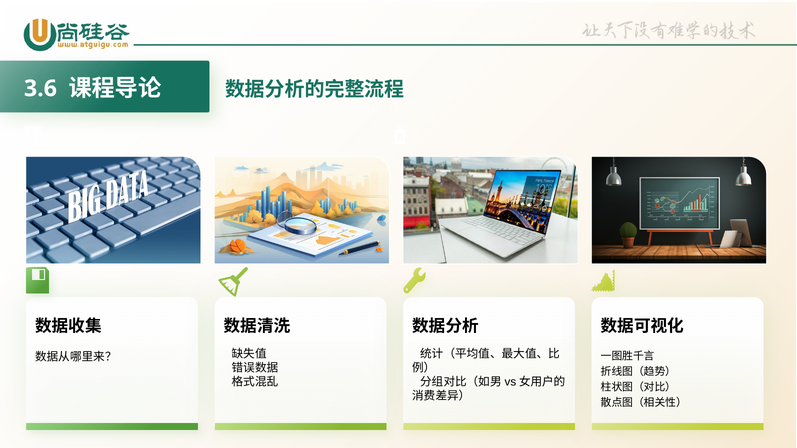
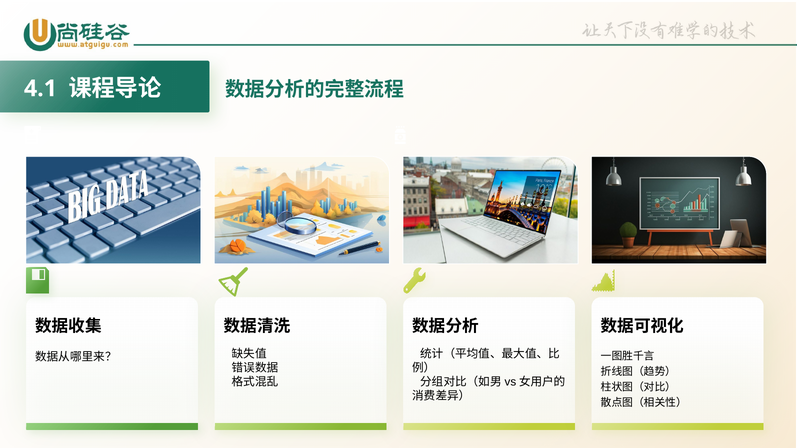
3.6: 3.6 -> 4.1 (40, 89)
